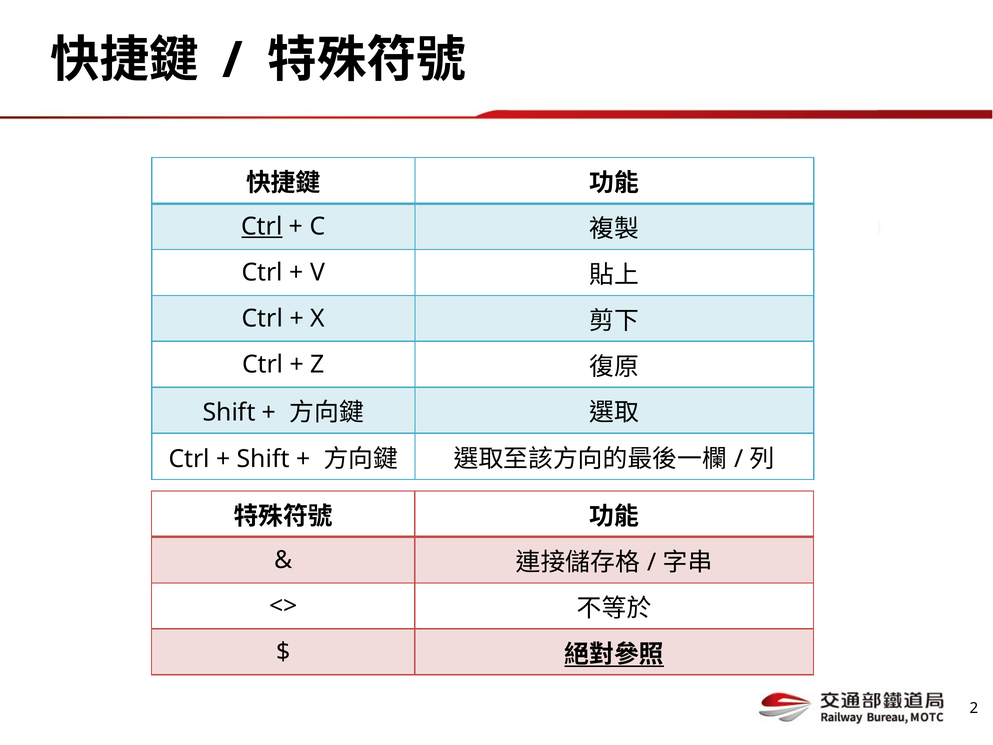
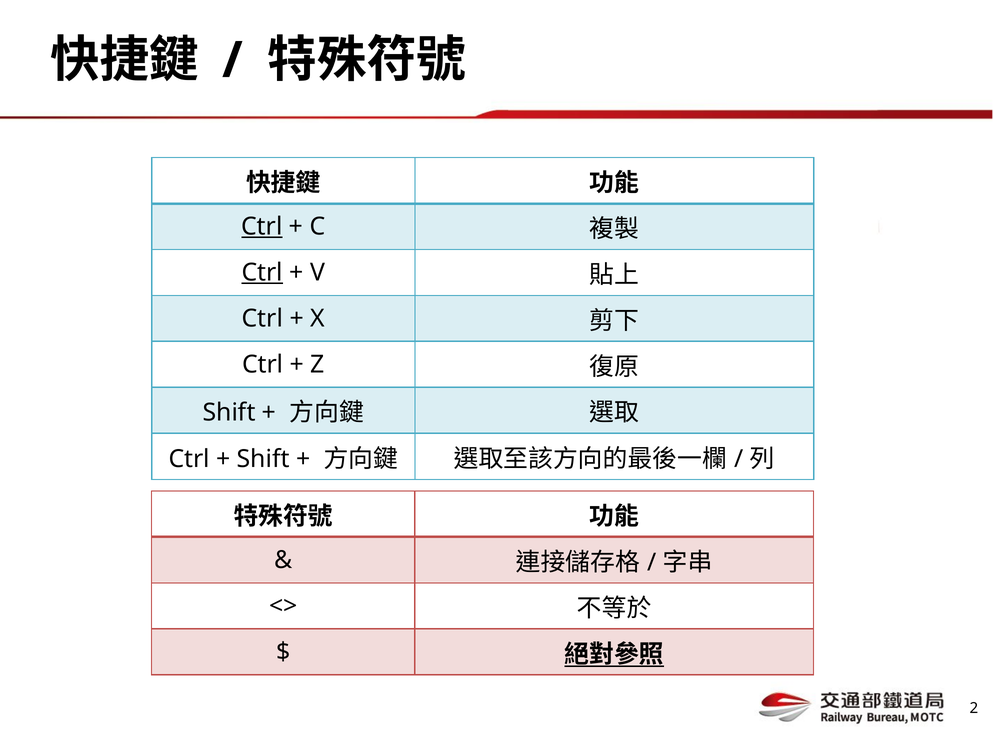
Ctrl underline: none -> present (262, 273)
